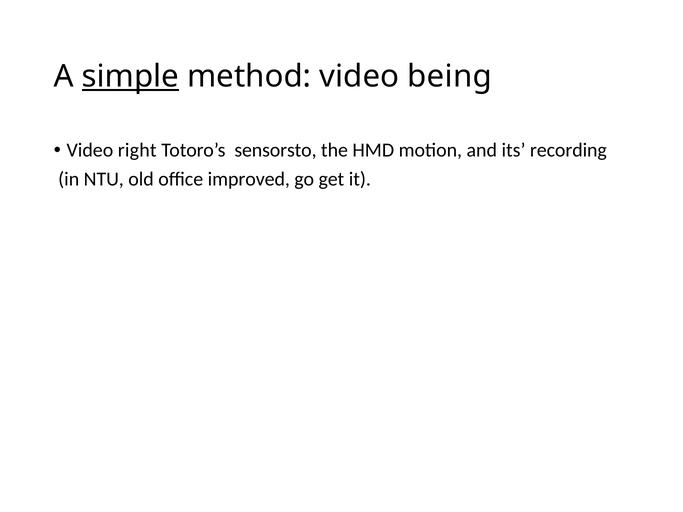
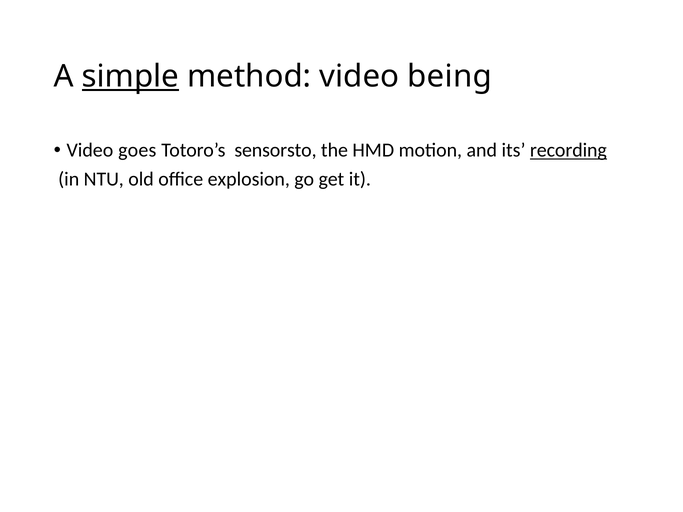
right: right -> goes (137, 150)
recording underline: none -> present (568, 150)
improved: improved -> explosion (249, 179)
